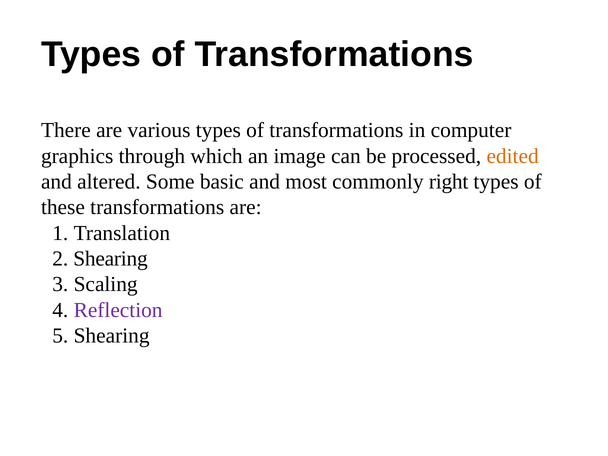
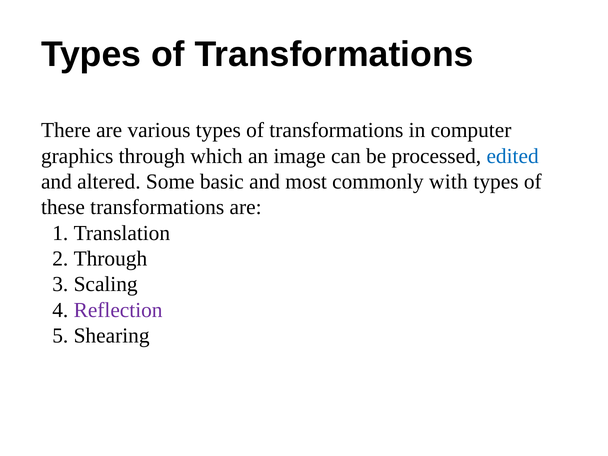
edited colour: orange -> blue (513, 156)
right: right -> with (448, 182)
Shearing: Shearing -> Through (110, 259)
